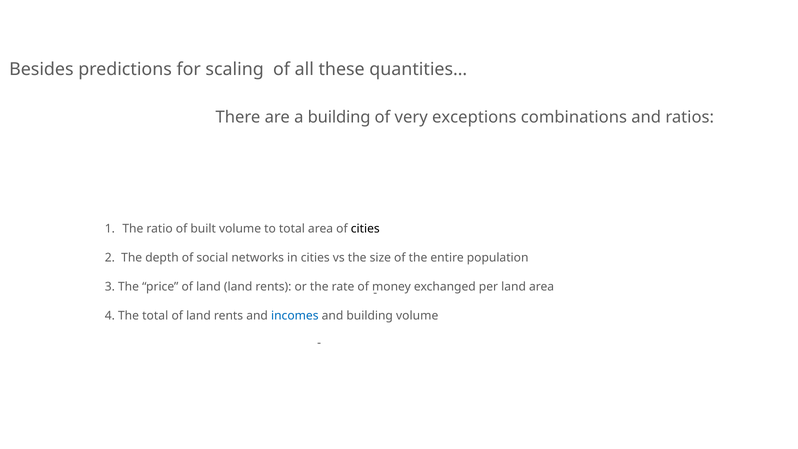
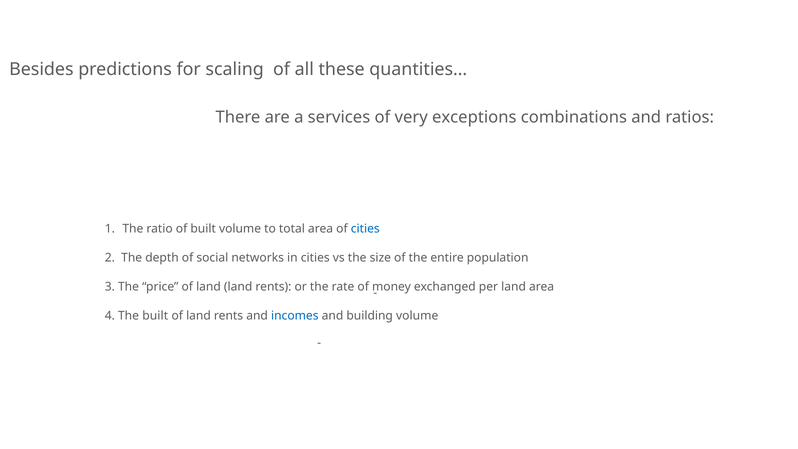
a building: building -> services (339, 117)
cities colour: black -> blue (365, 229)
The total: total -> built (155, 316)
